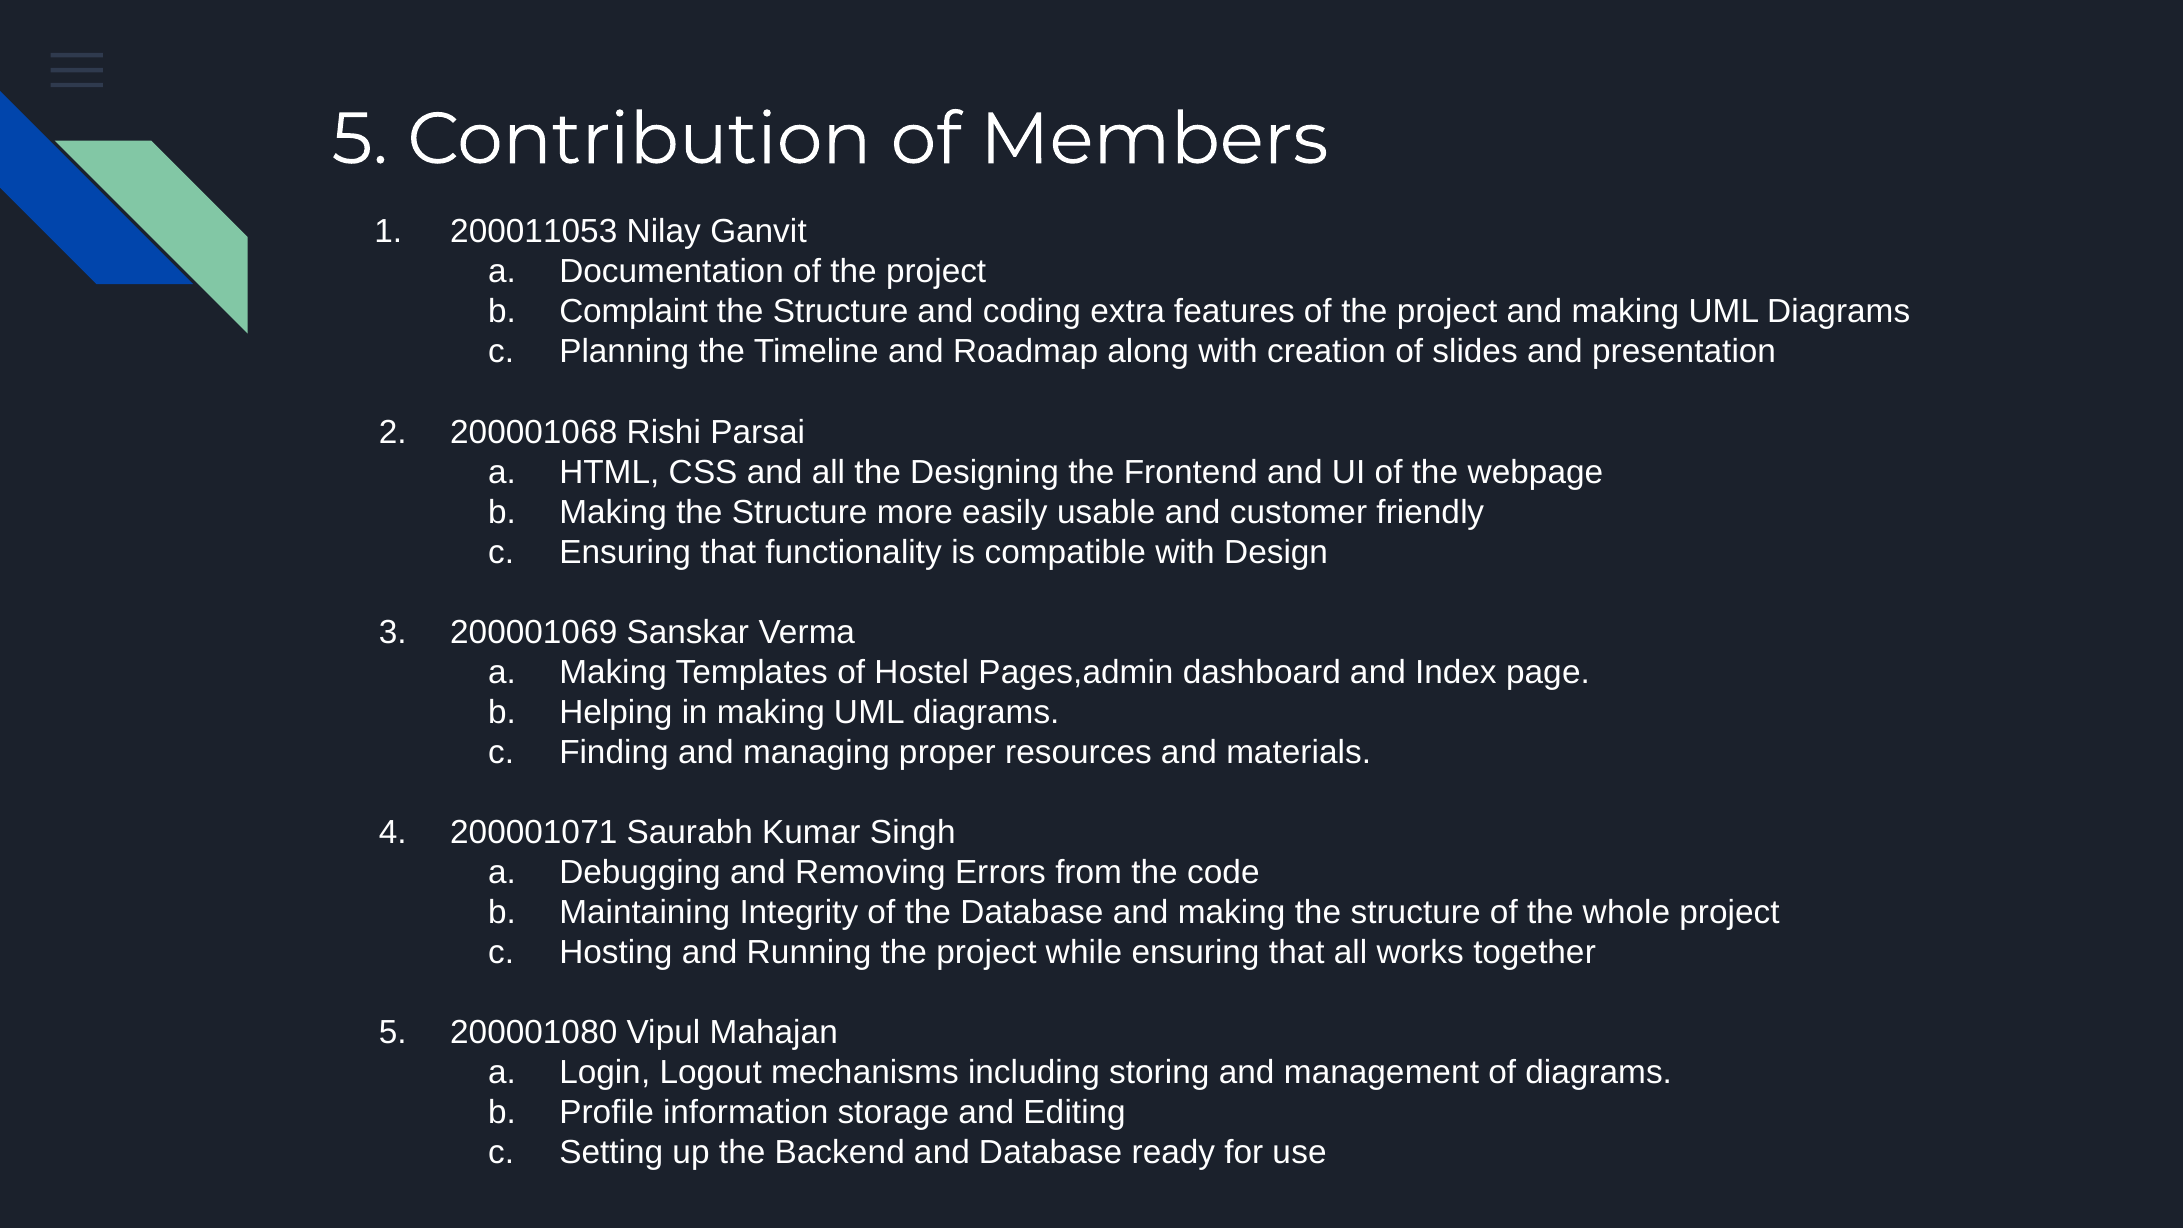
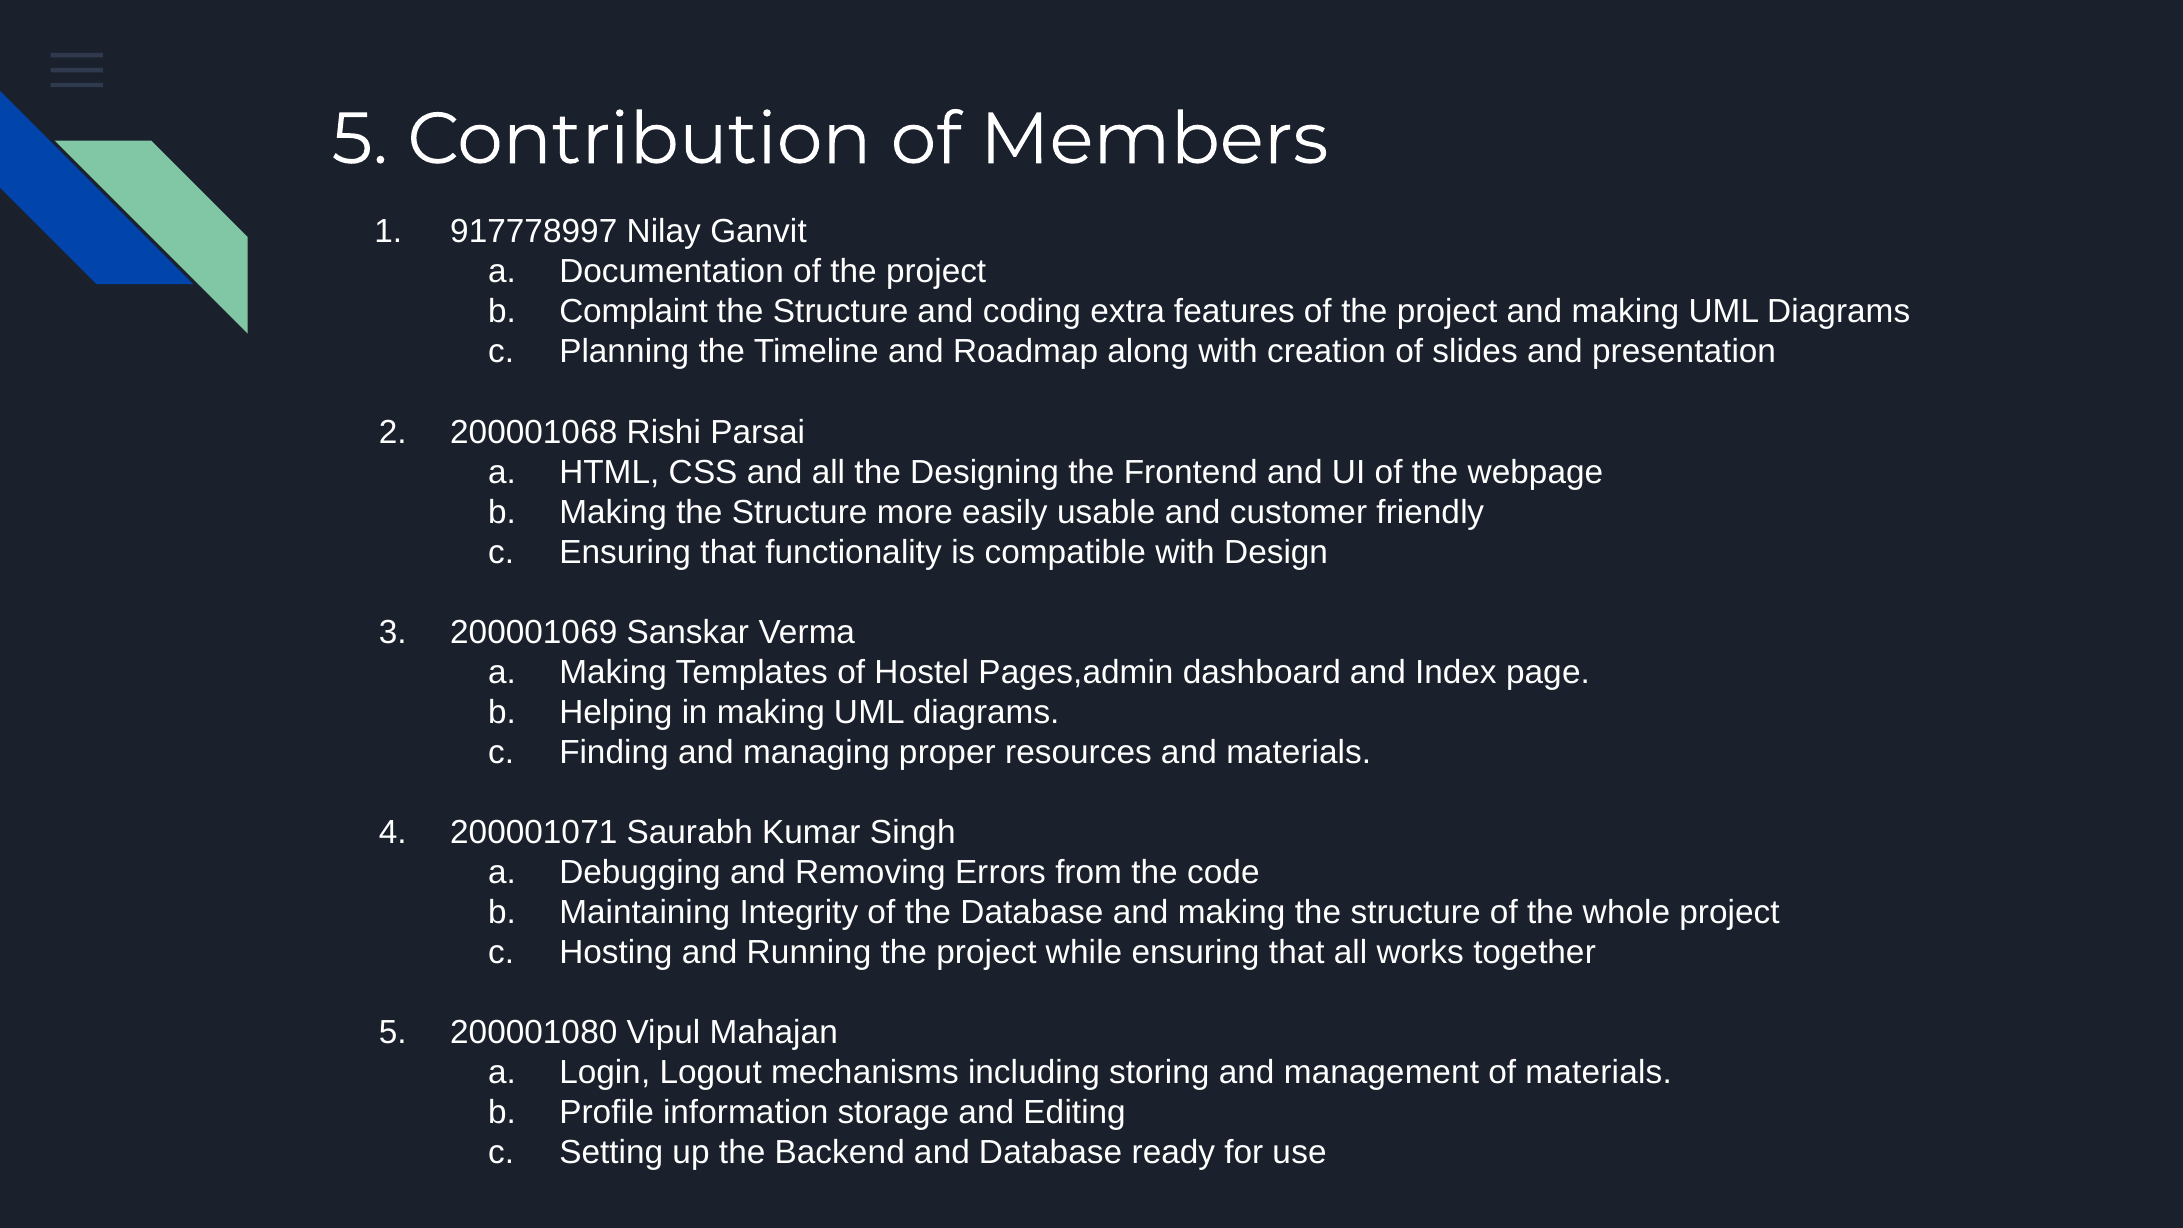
200011053: 200011053 -> 917778997 (534, 232)
of diagrams: diagrams -> materials (1599, 1073)
